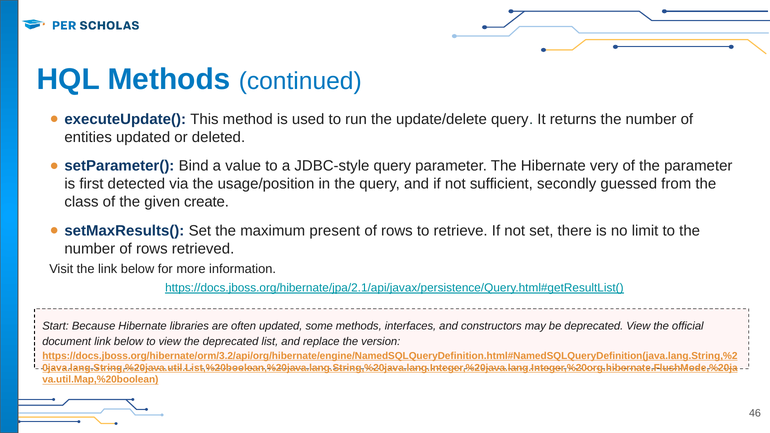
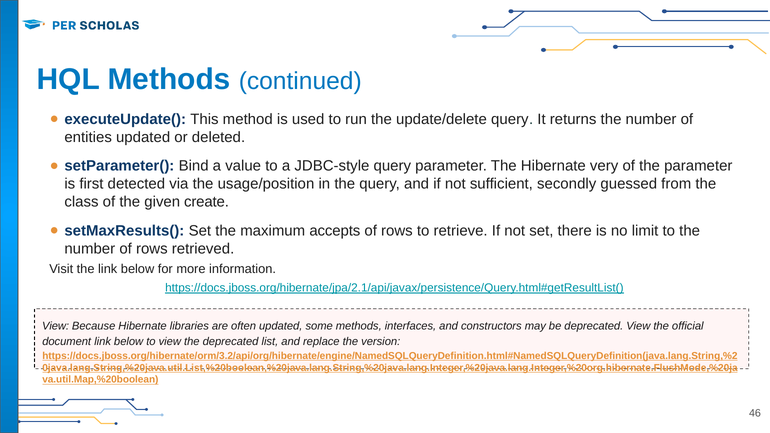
present: present -> accepts (335, 231)
Start: Start -> View (56, 326)
